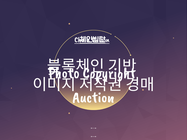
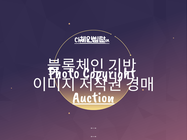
Auction underline: none -> present (94, 97)
